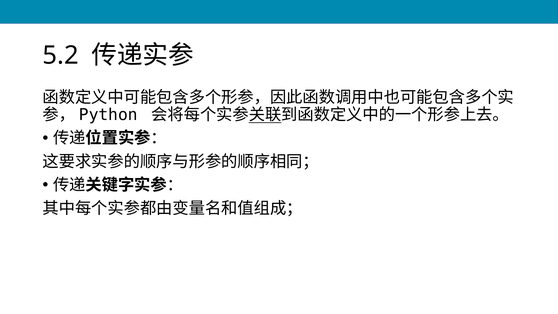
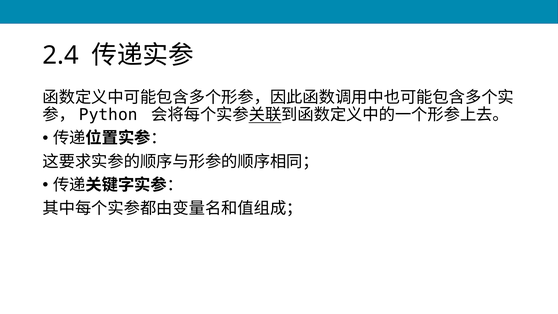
5.2: 5.2 -> 2.4 (61, 55)
